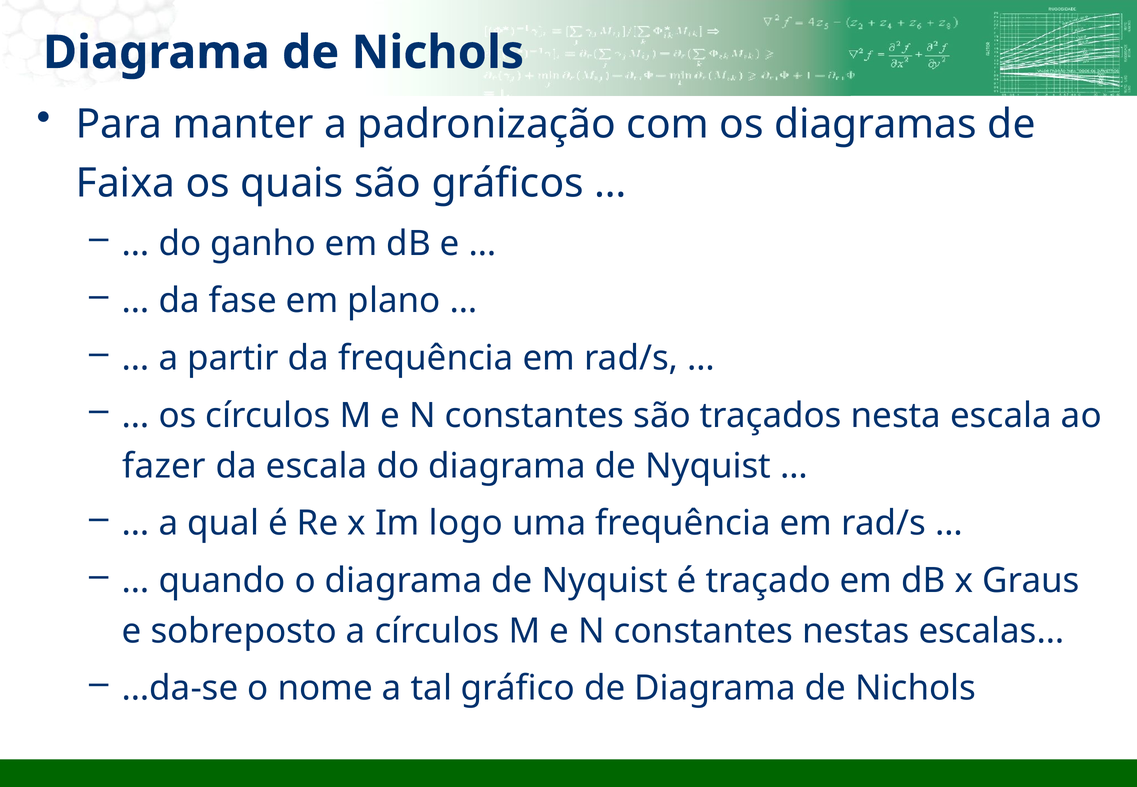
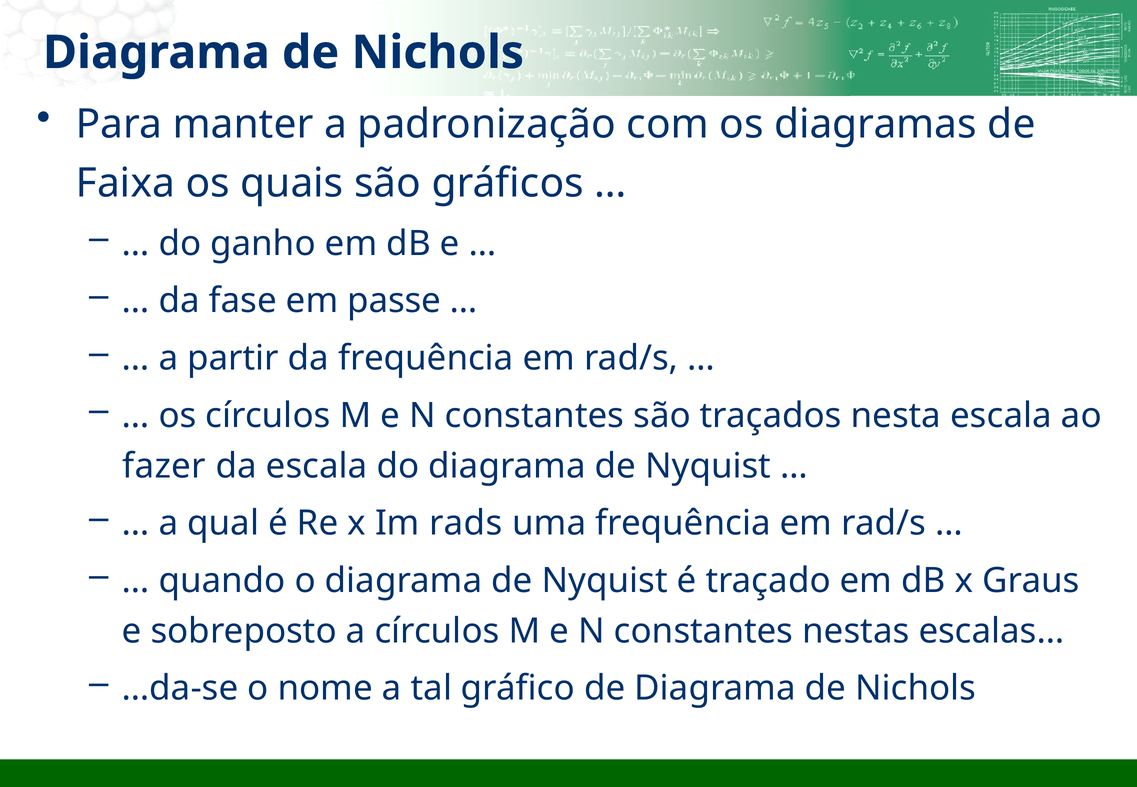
plano: plano -> passe (394, 301)
logo: logo -> rads (466, 523)
